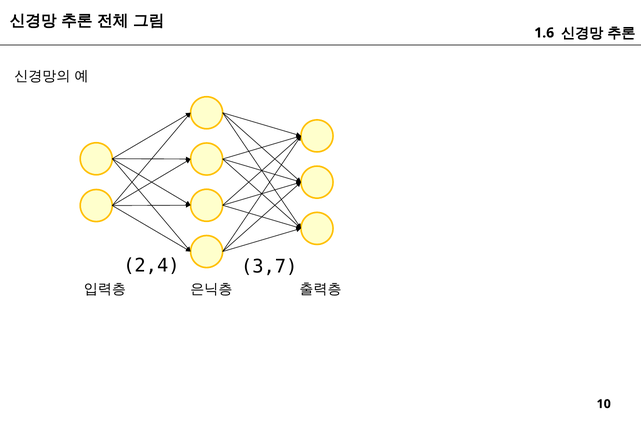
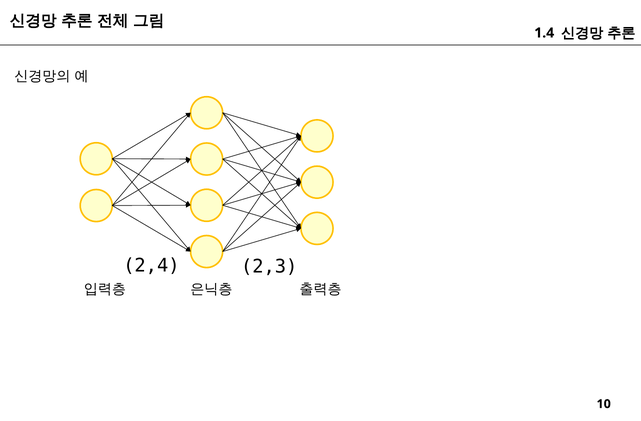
1.6: 1.6 -> 1.4 (544, 33)
3,7: 3,7 -> 2,3 (269, 267)
